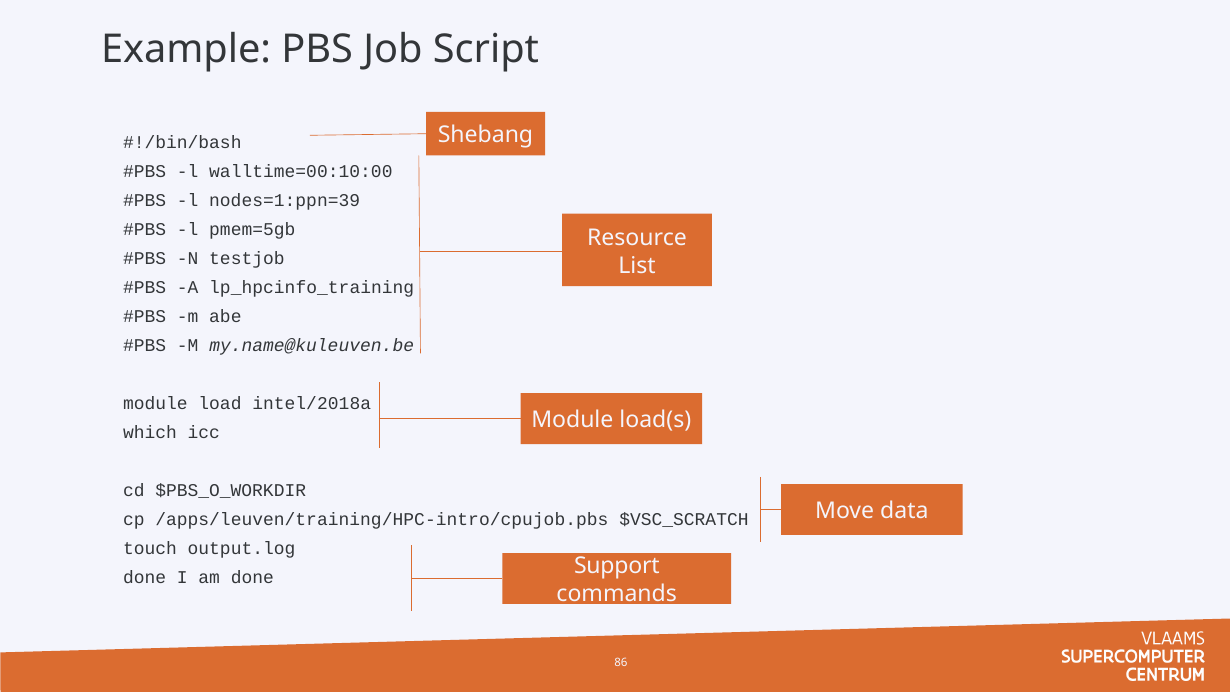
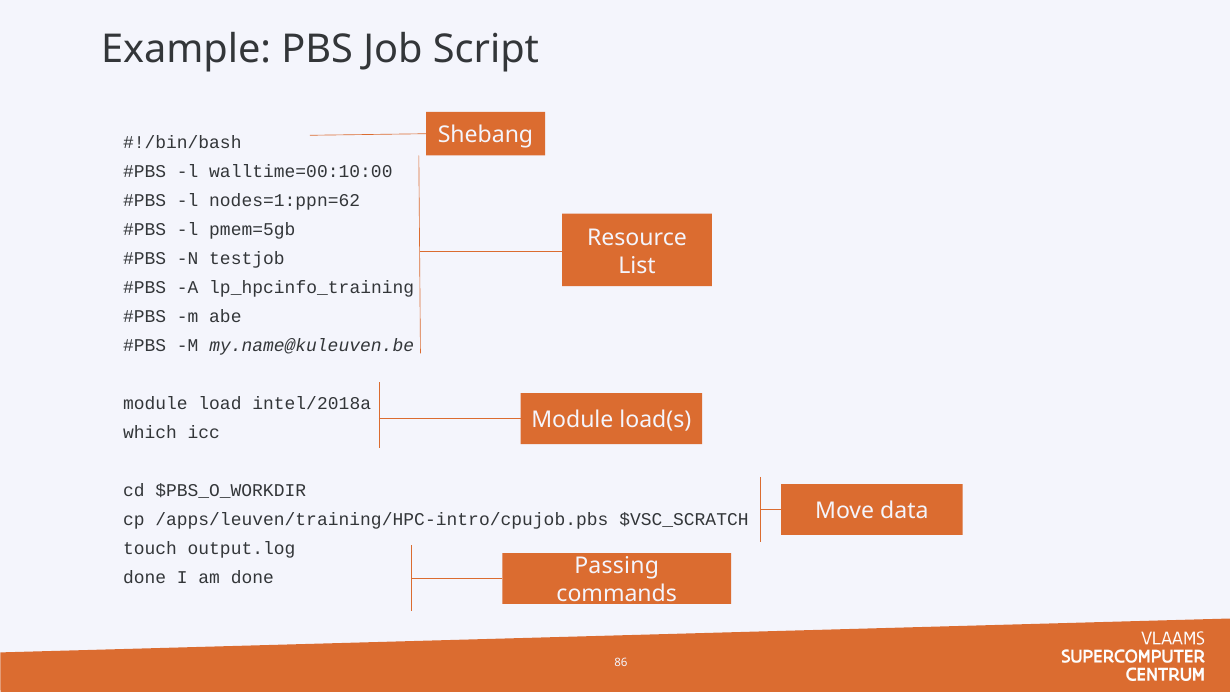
nodes=1:ppn=39: nodes=1:ppn=39 -> nodes=1:ppn=62 (285, 200)
Support: Support -> Passing (617, 566)
